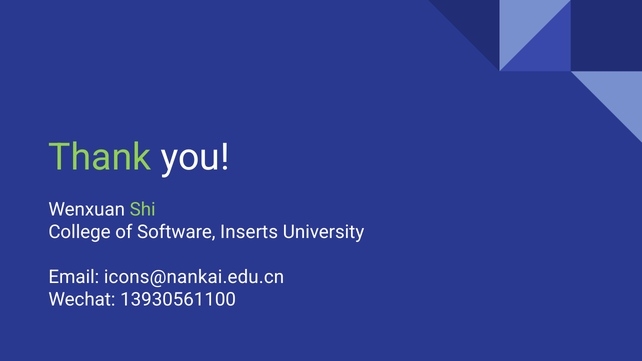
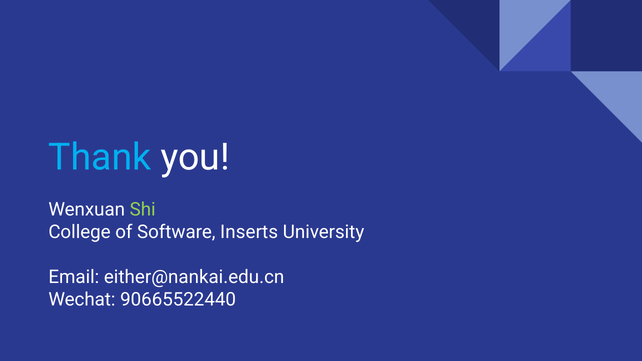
Thank colour: light green -> light blue (100, 157)
icons@nankai.edu.cn: icons@nankai.edu.cn -> either@nankai.edu.cn (194, 277)
13930561100: 13930561100 -> 90665522440 (178, 300)
